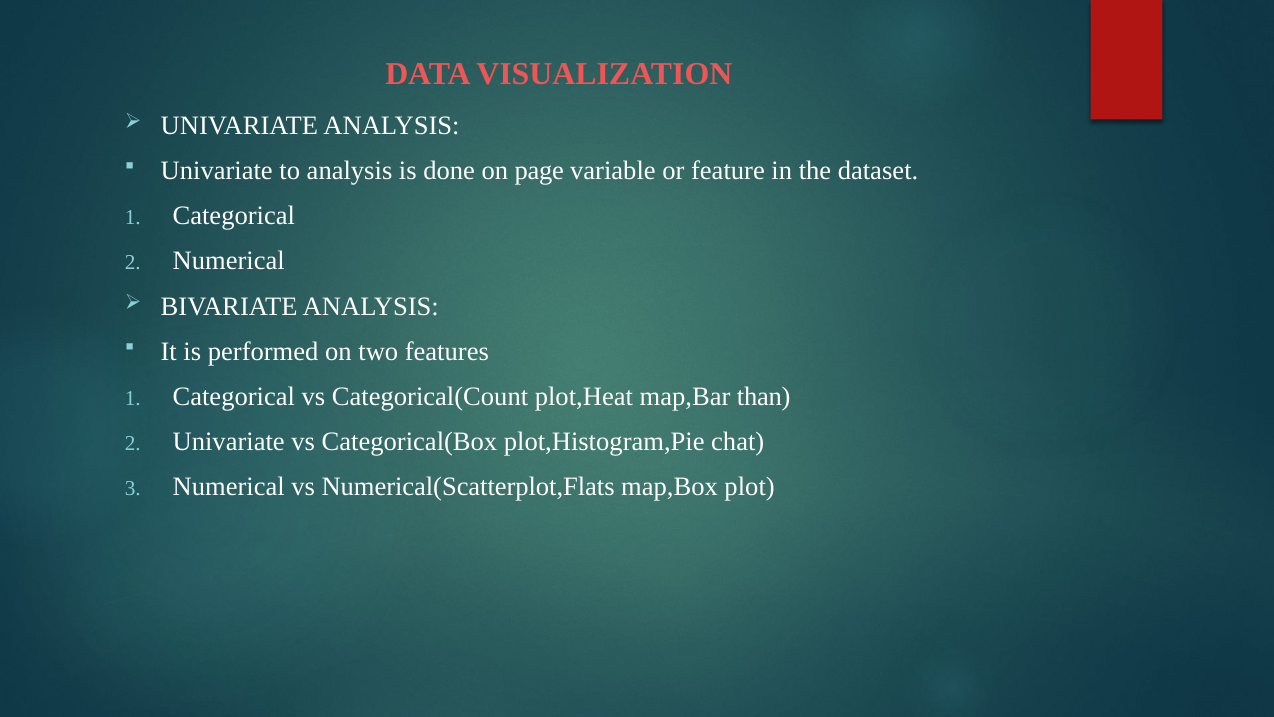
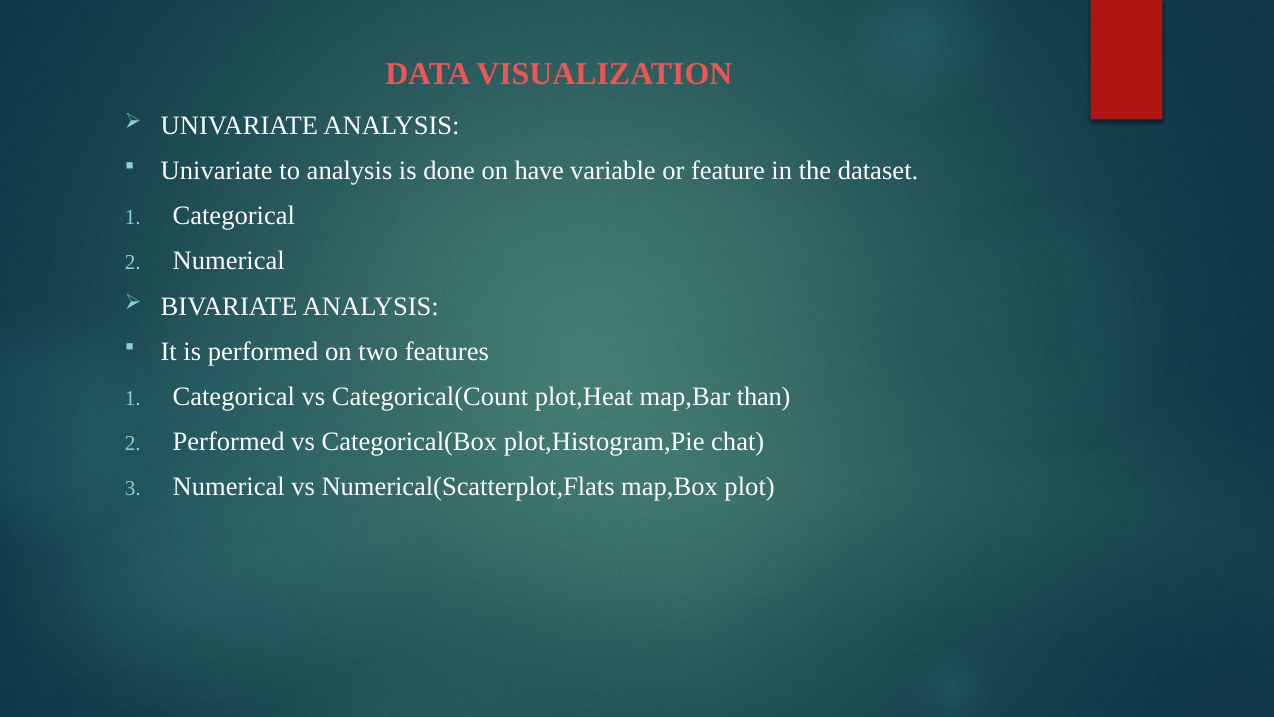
page: page -> have (539, 171)
Univariate: Univariate -> Performed (229, 442)
